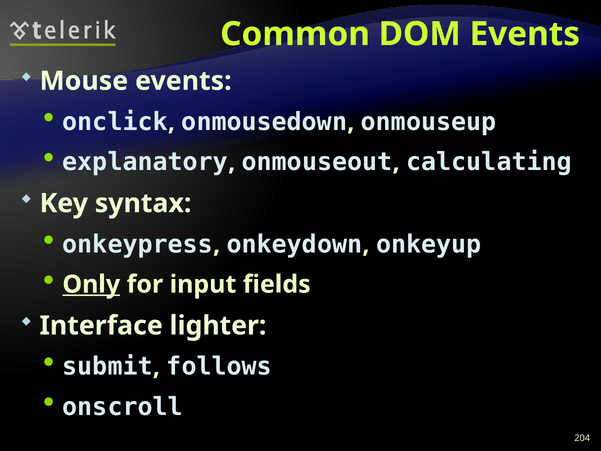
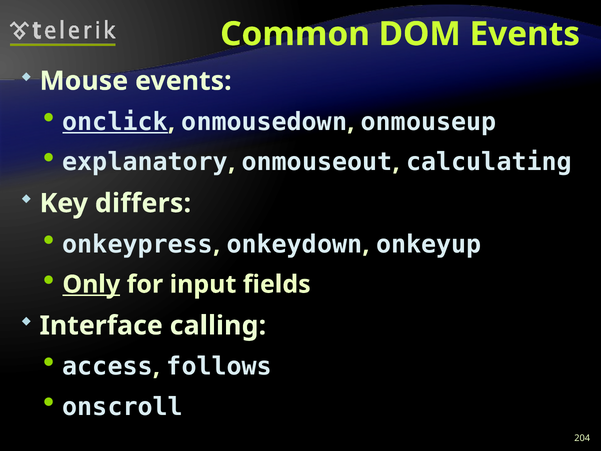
onclick underline: none -> present (115, 122)
syntax: syntax -> differs (143, 203)
lighter: lighter -> calling (218, 325)
submit: submit -> access (108, 366)
